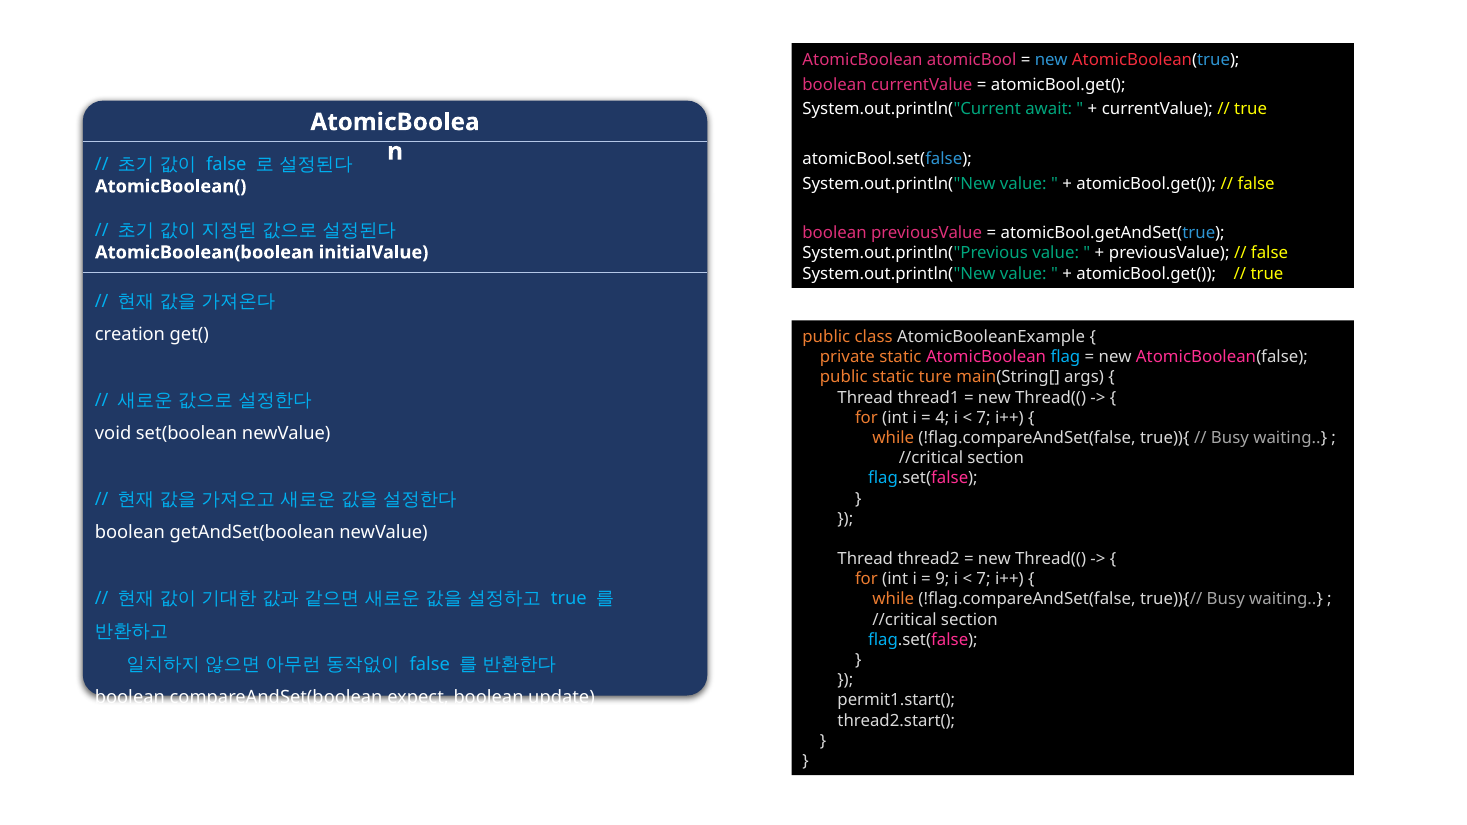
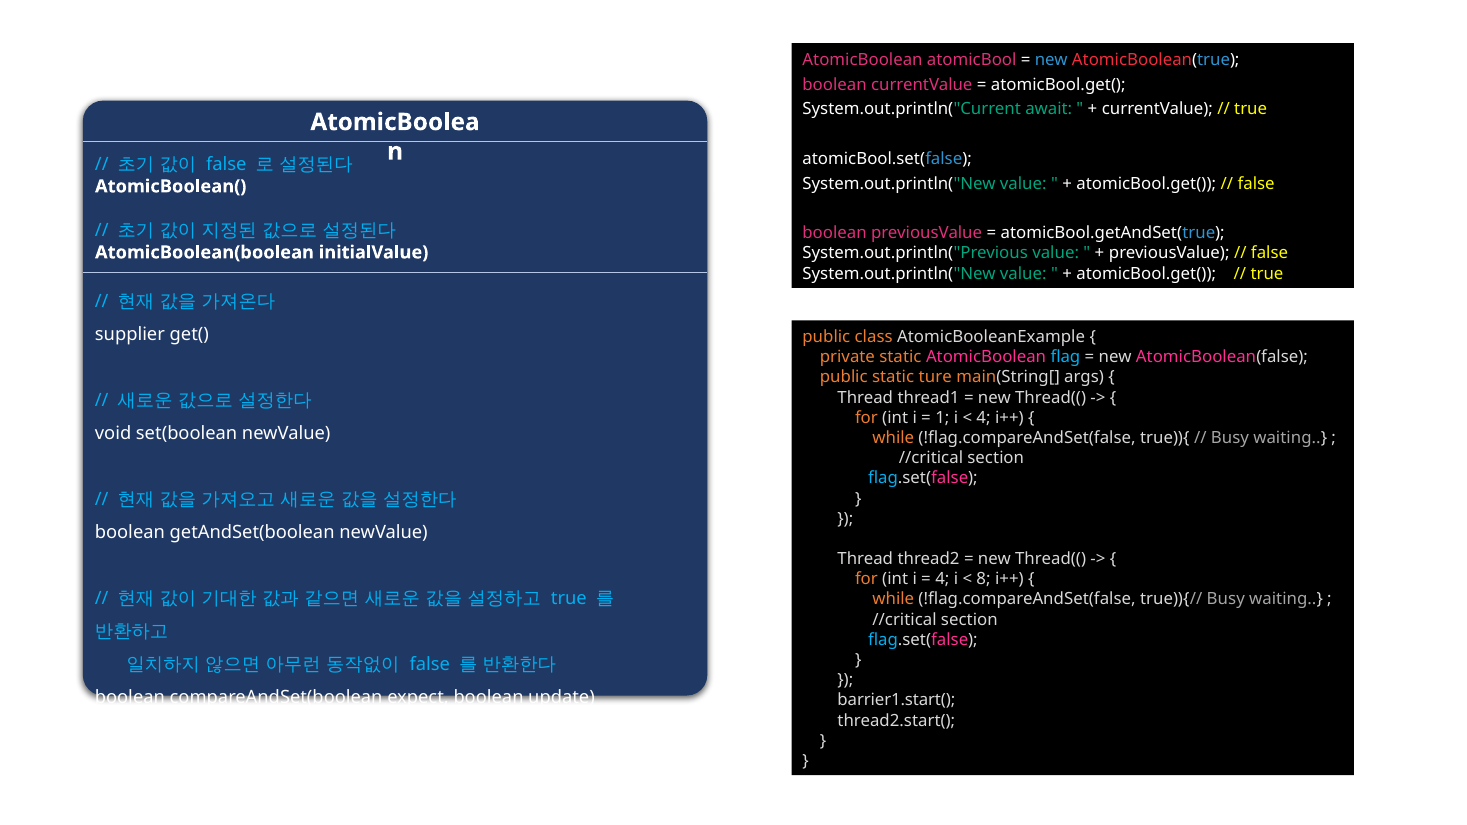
creation: creation -> supplier (130, 334)
4: 4 -> 1 (942, 418)
7: 7 -> 4 (984, 418)
9: 9 -> 4 (942, 579)
7: 7 -> 8 (984, 579)
permit1.start(: permit1.start( -> barrier1.start( (896, 700)
